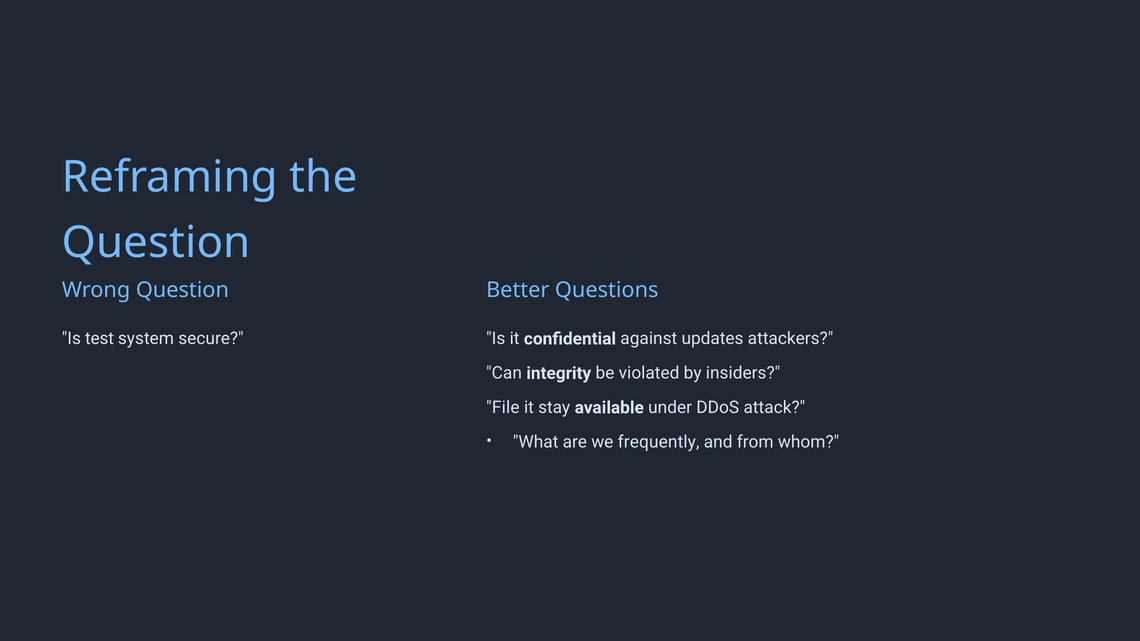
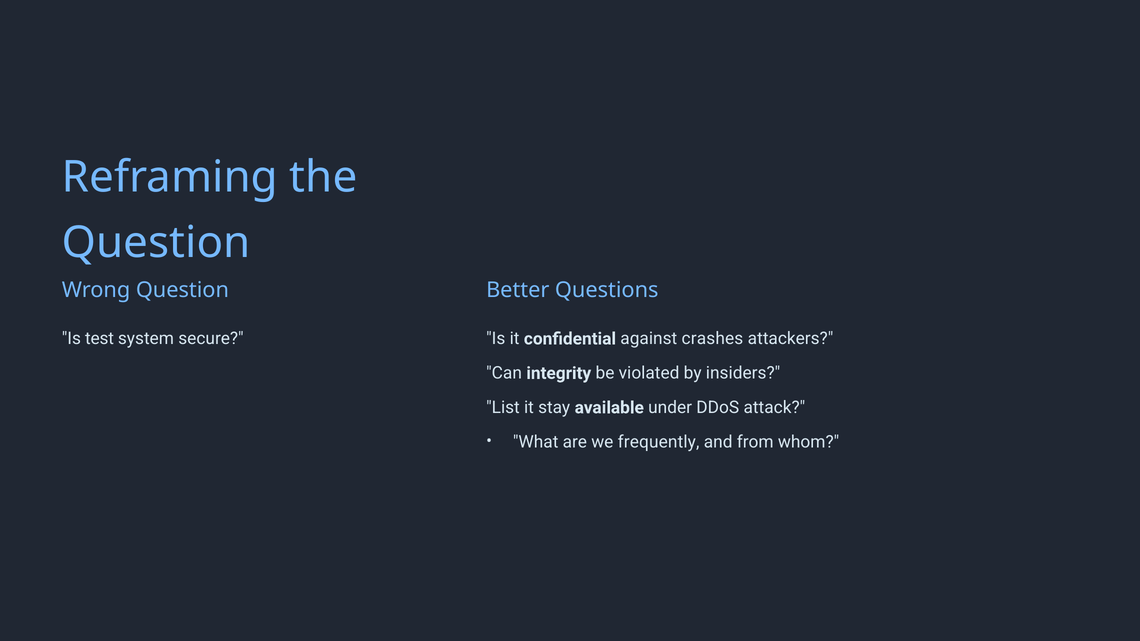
updates: updates -> crashes (712, 339)
File: File -> List (503, 408)
